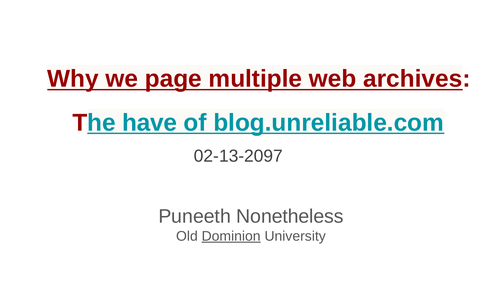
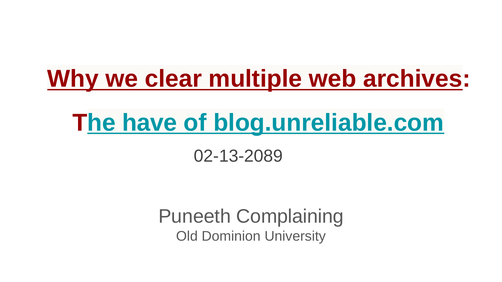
page: page -> clear (173, 79)
02-13-2097: 02-13-2097 -> 02-13-2089 (238, 156)
Nonetheless: Nonetheless -> Complaining (290, 217)
Dominion underline: present -> none (231, 236)
